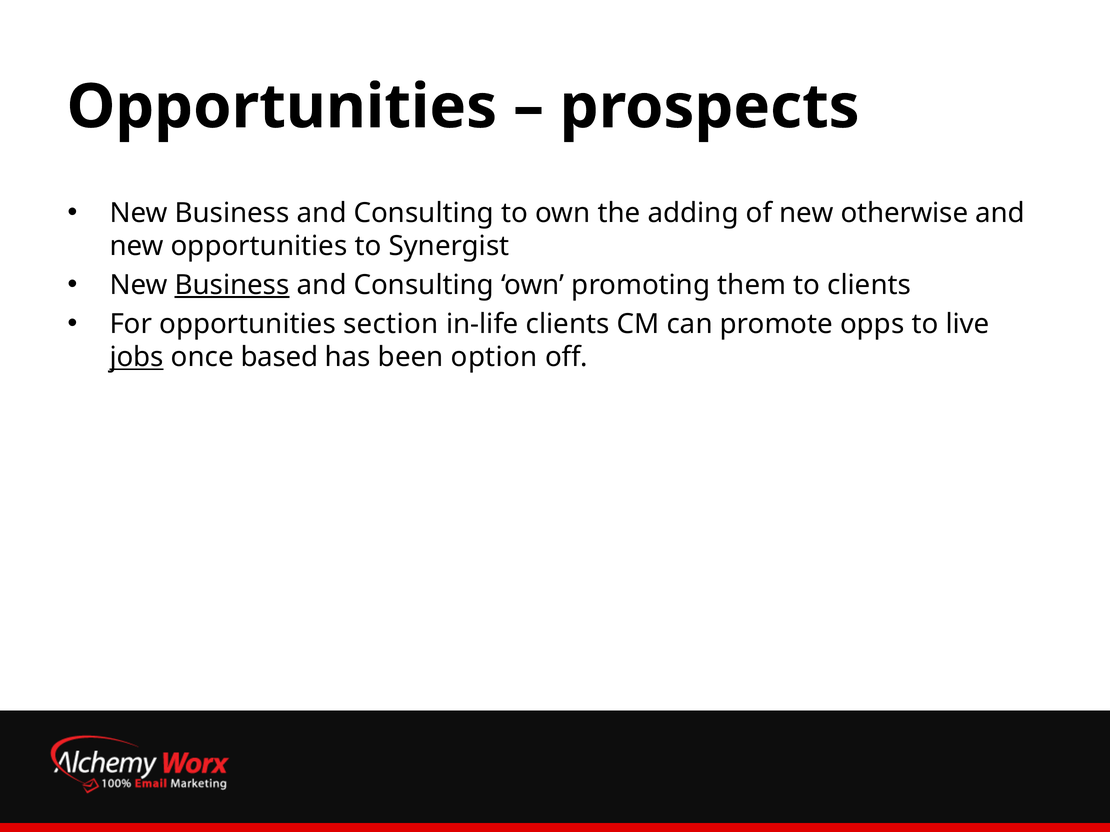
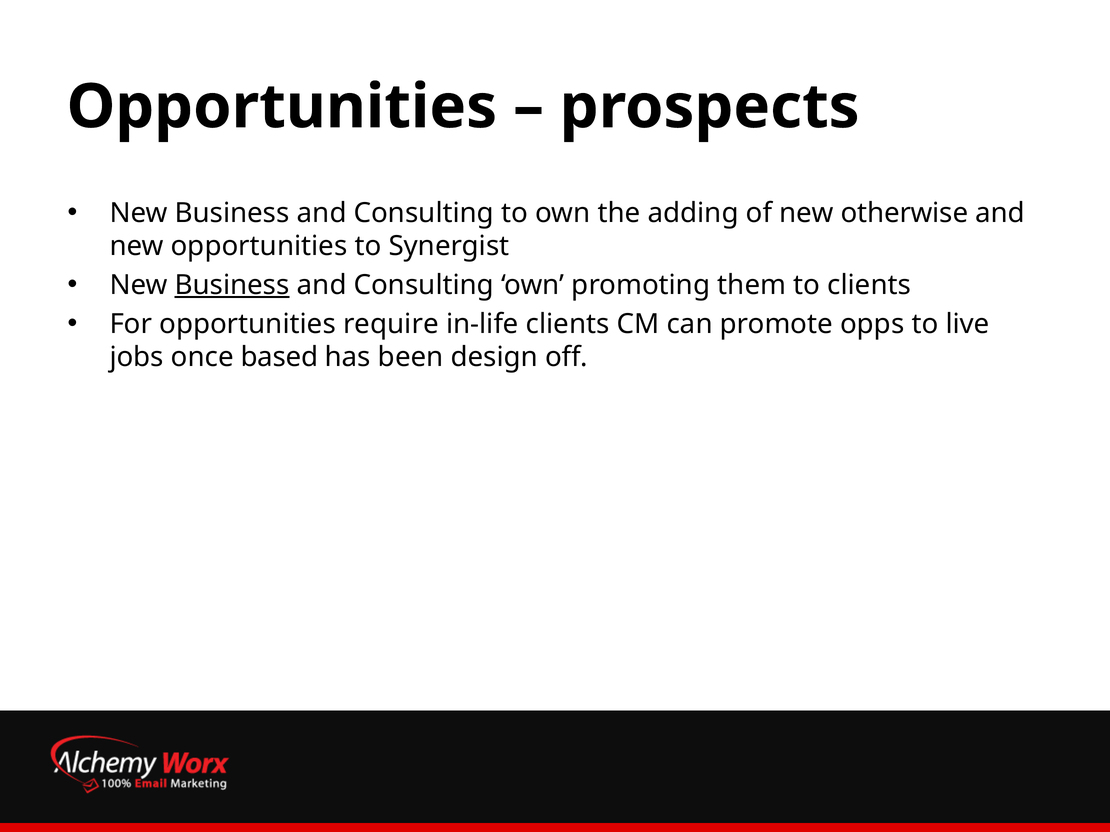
section: section -> require (391, 324)
jobs underline: present -> none (137, 357)
option: option -> design (494, 357)
